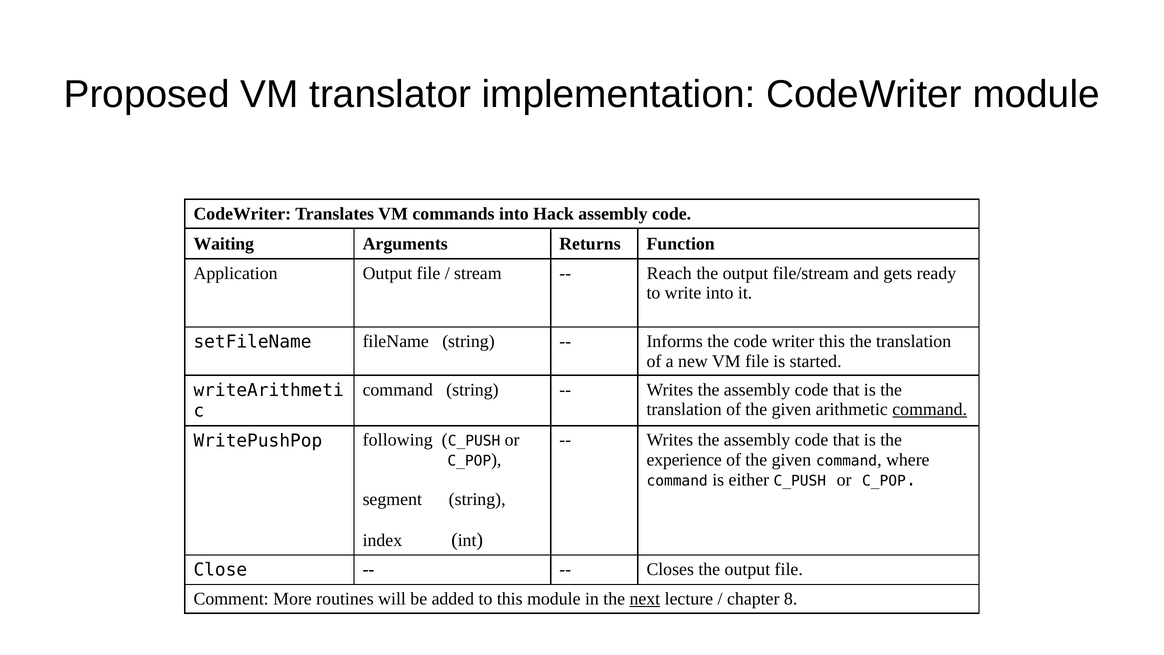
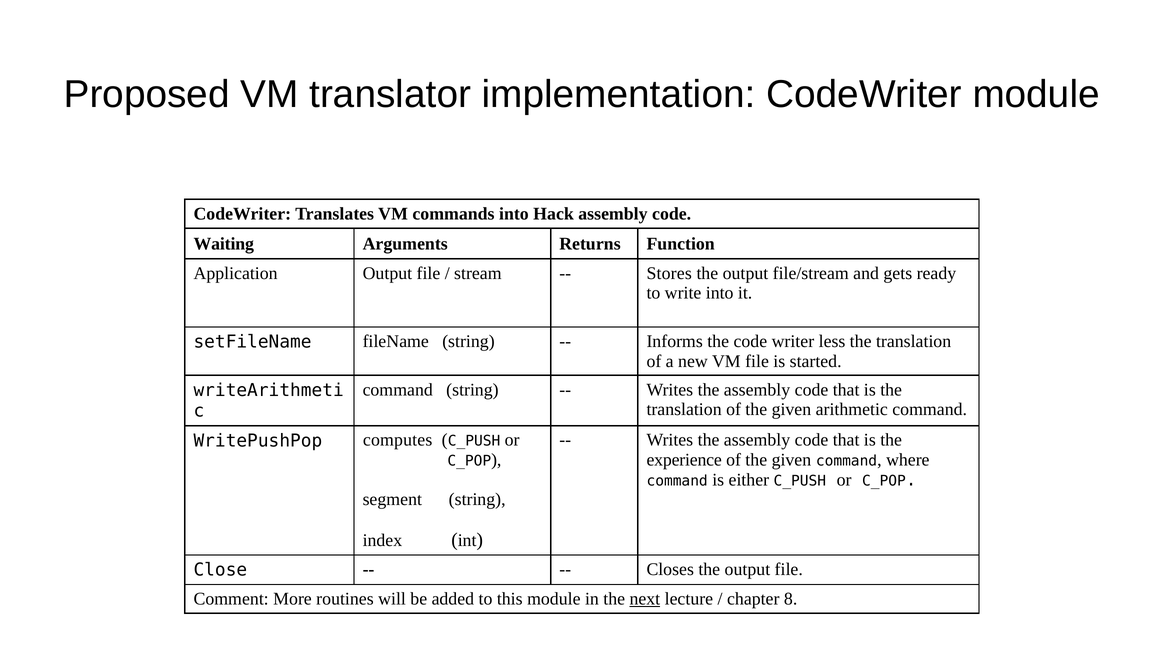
Reach: Reach -> Stores (669, 273)
writer this: this -> less (832, 341)
command underline: present -> none (930, 409)
following: following -> computes (398, 440)
